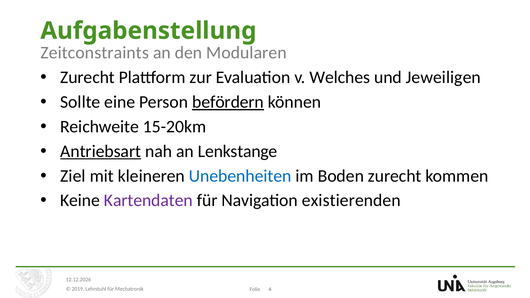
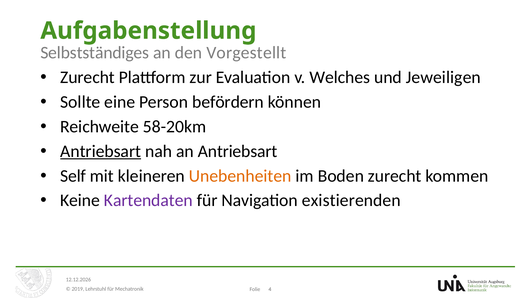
Zeitconstraints: Zeitconstraints -> Selbstständiges (95, 53)
Modularen: Modularen -> Vorgestellt (246, 53)
befördern underline: present -> none (228, 102)
15-20km: 15-20km -> 58-20km (175, 127)
an Lenkstange: Lenkstange -> Antriebsart (238, 151)
Ziel: Ziel -> Self (73, 176)
Unebenheiten colour: blue -> orange (240, 176)
